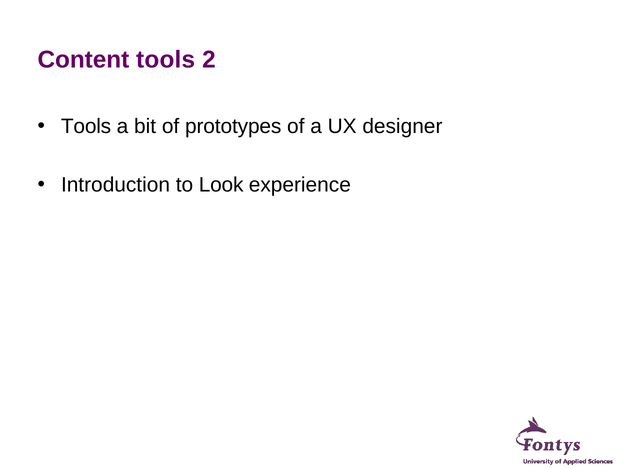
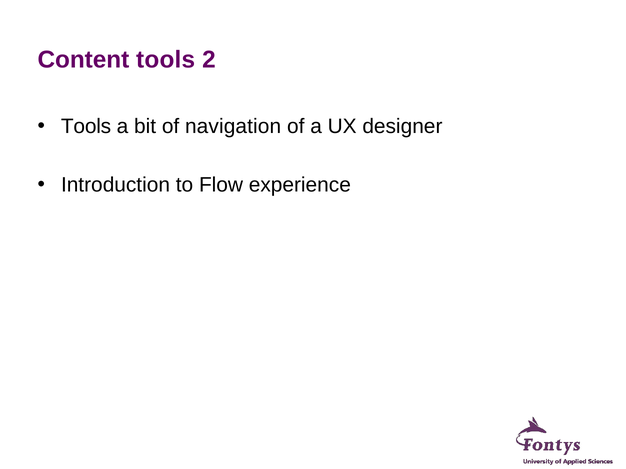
prototypes: prototypes -> navigation (233, 127)
Look: Look -> Flow (221, 185)
